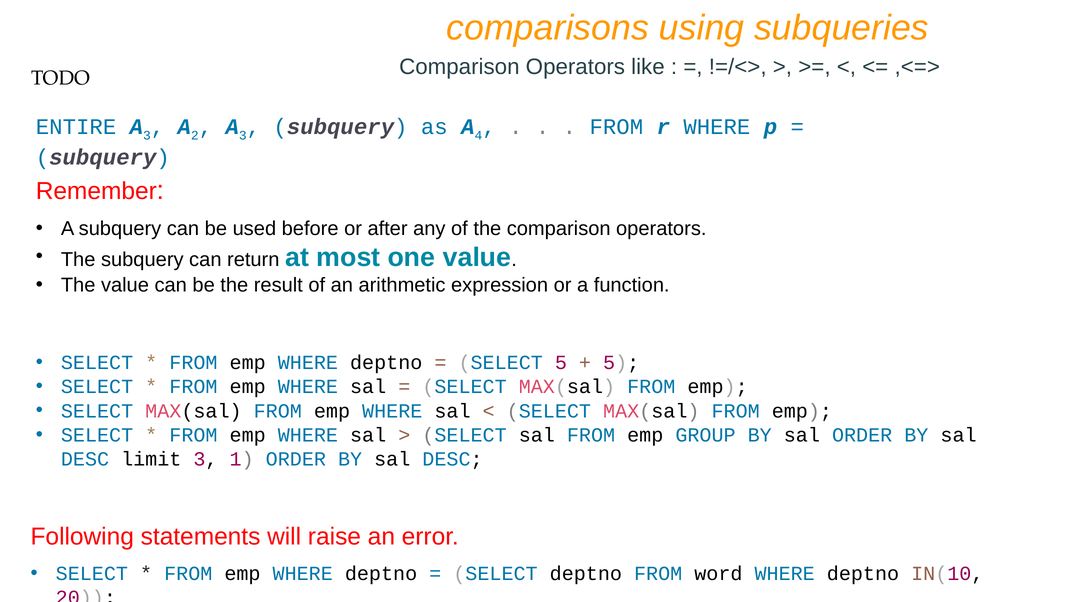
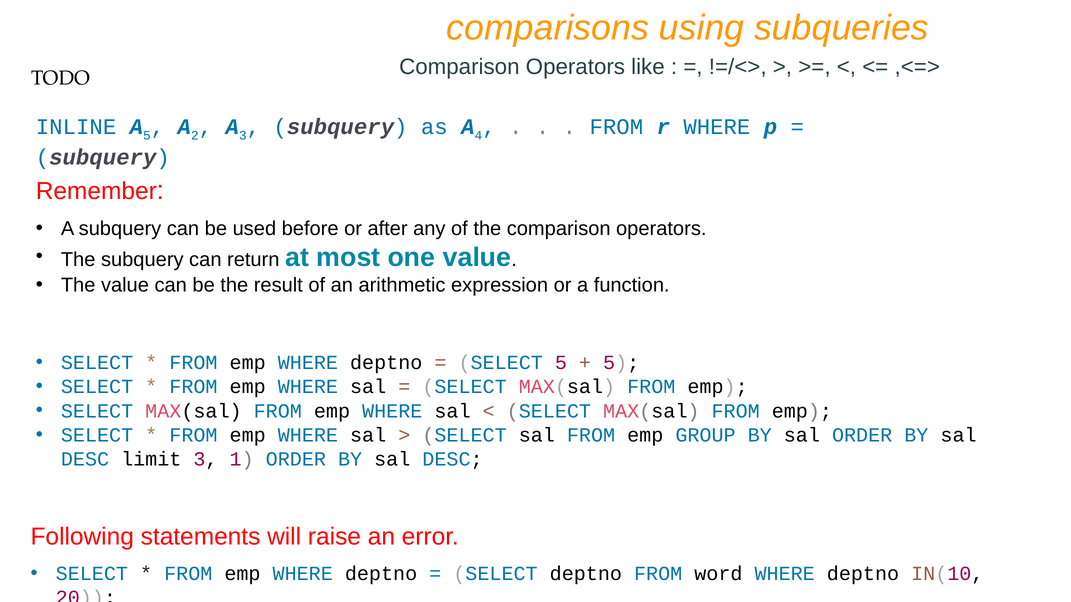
ENTIRE: ENTIRE -> INLINE (76, 127)
3: 3 -> 5 (147, 136)
